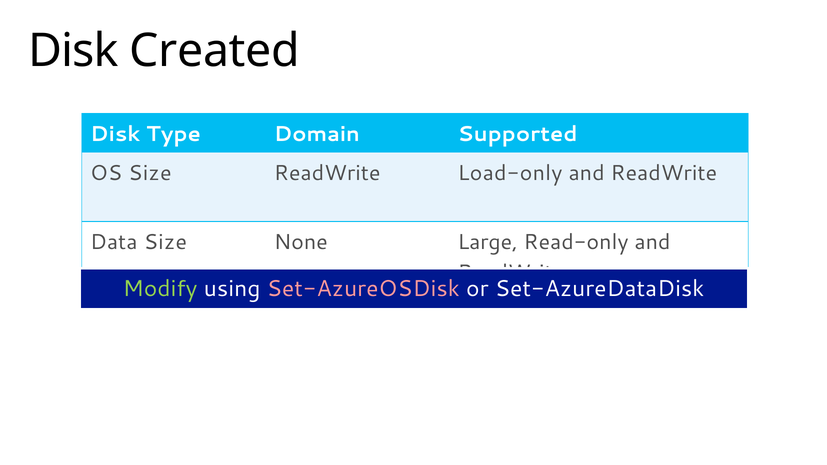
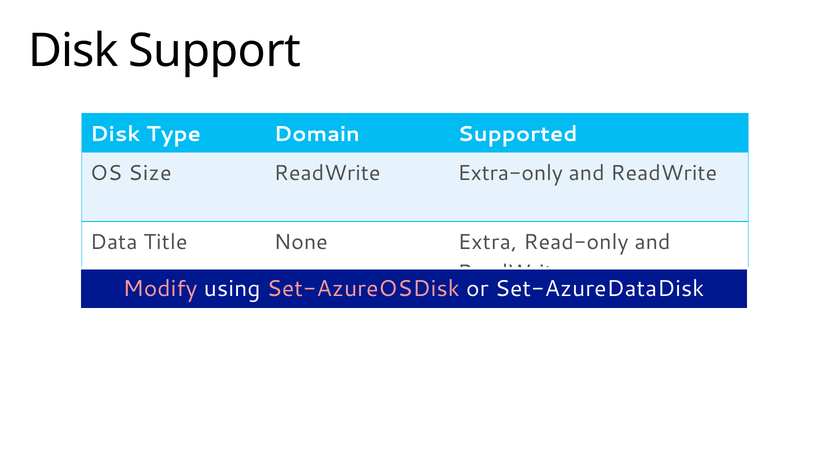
Created: Created -> Support (215, 51)
Load-only: Load-only -> Extra-only (510, 173)
Data Size: Size -> Title (165, 242)
Large: Large -> Extra (487, 242)
Modify colour: light green -> pink (160, 289)
